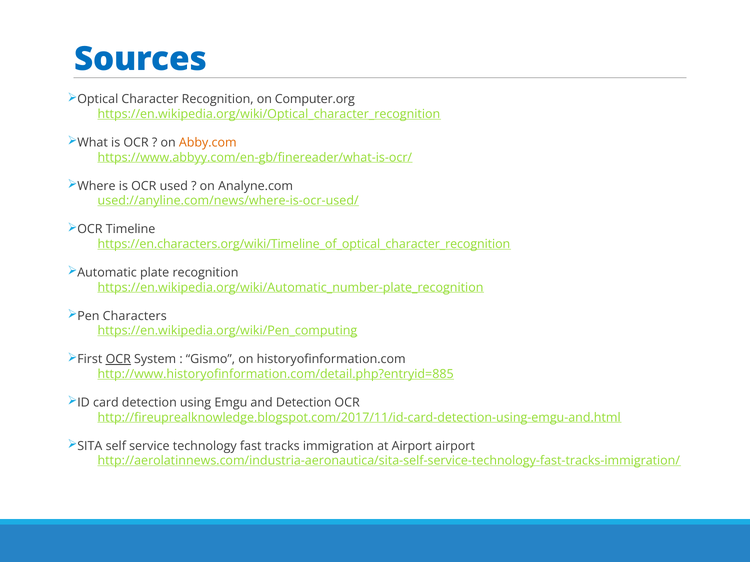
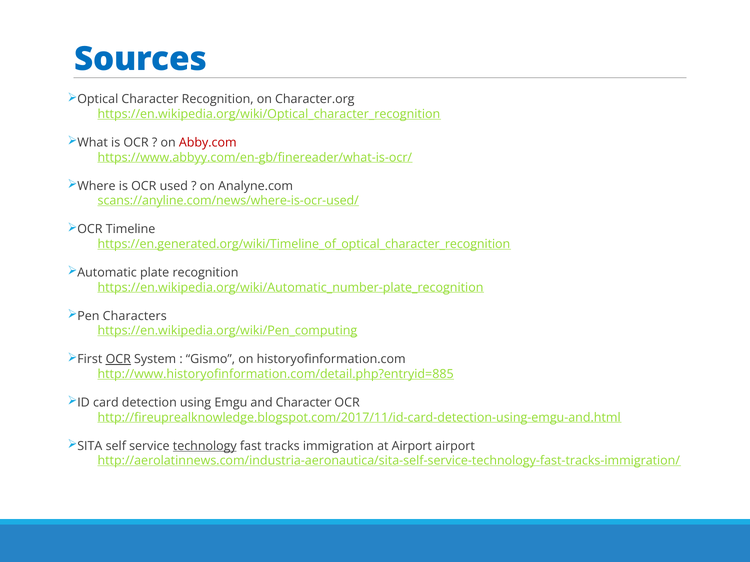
Computer.org: Computer.org -> Character.org (315, 99)
Abby.com colour: orange -> red (208, 143)
used://anyline.com/news/where-is-ocr-used/: used://anyline.com/news/where-is-ocr-used/ -> scans://anyline.com/news/where-is-ocr-used/ (228, 201)
https://en.characters.org/wiki/Timeline_of_optical_character_recognition: https://en.characters.org/wiki/Timeline_of_optical_character_recognition -> https://en.generated.org/wiki/Timeline_of_optical_character_recognition (304, 244)
and Detection: Detection -> Character (304, 403)
technology underline: none -> present (205, 446)
